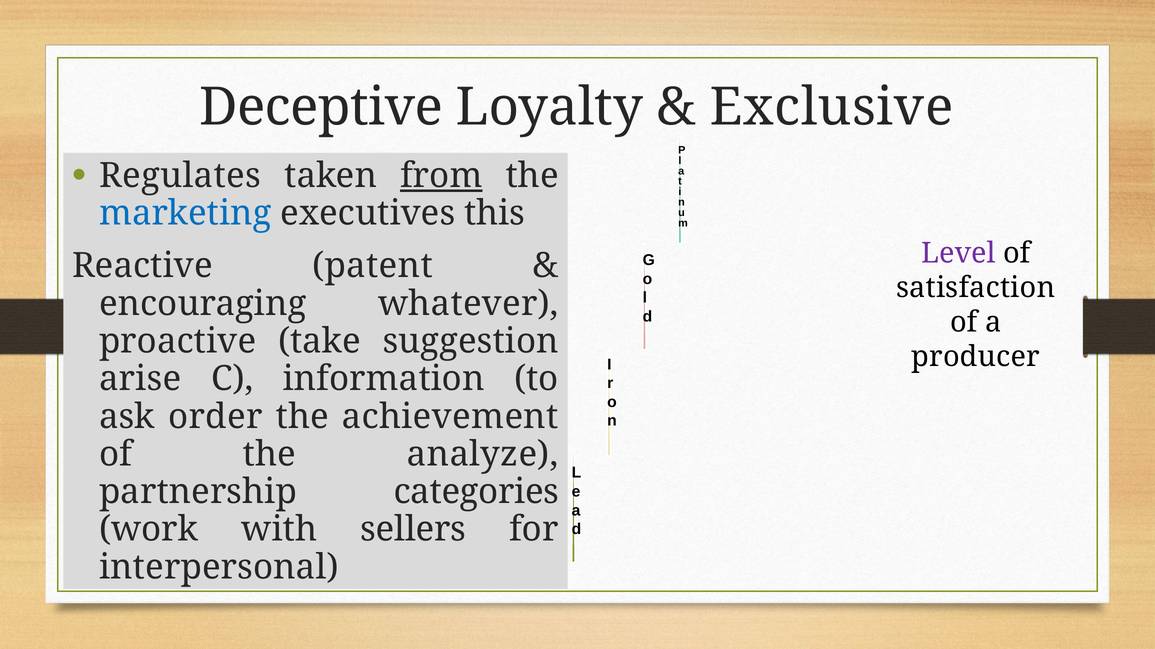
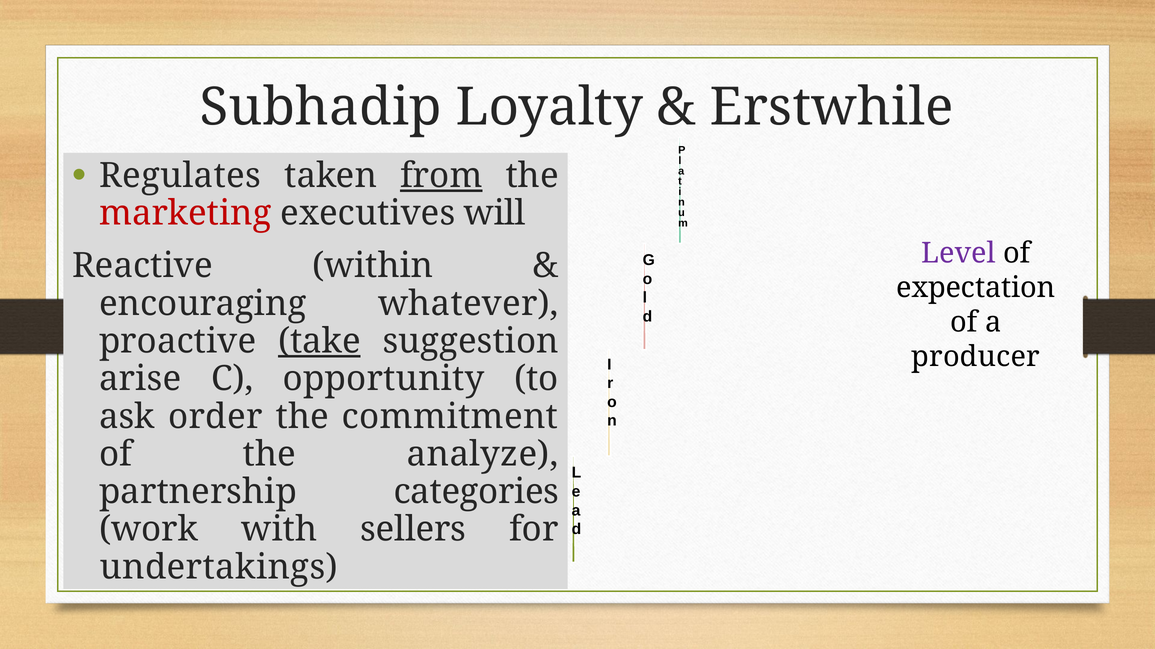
Deceptive: Deceptive -> Subhadip (321, 108)
Exclusive: Exclusive -> Erstwhile (832, 108)
marketing colour: blue -> red (185, 214)
this: this -> will (495, 214)
patent: patent -> within (373, 266)
satisfaction: satisfaction -> expectation (976, 288)
take underline: none -> present (320, 342)
information: information -> opportunity (384, 379)
achievement: achievement -> commitment (450, 417)
interpersonal: interpersonal -> undertakings (219, 568)
